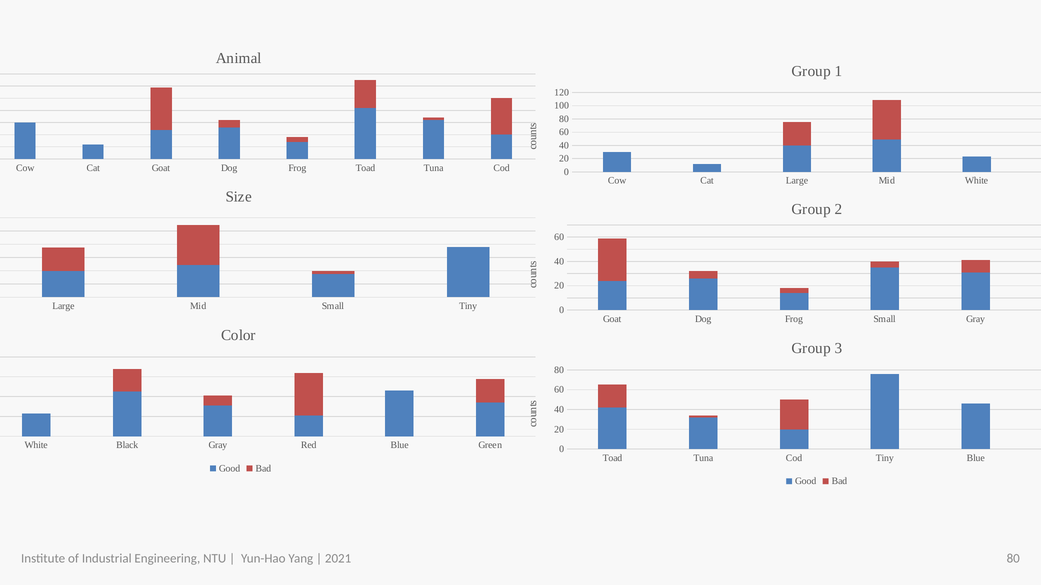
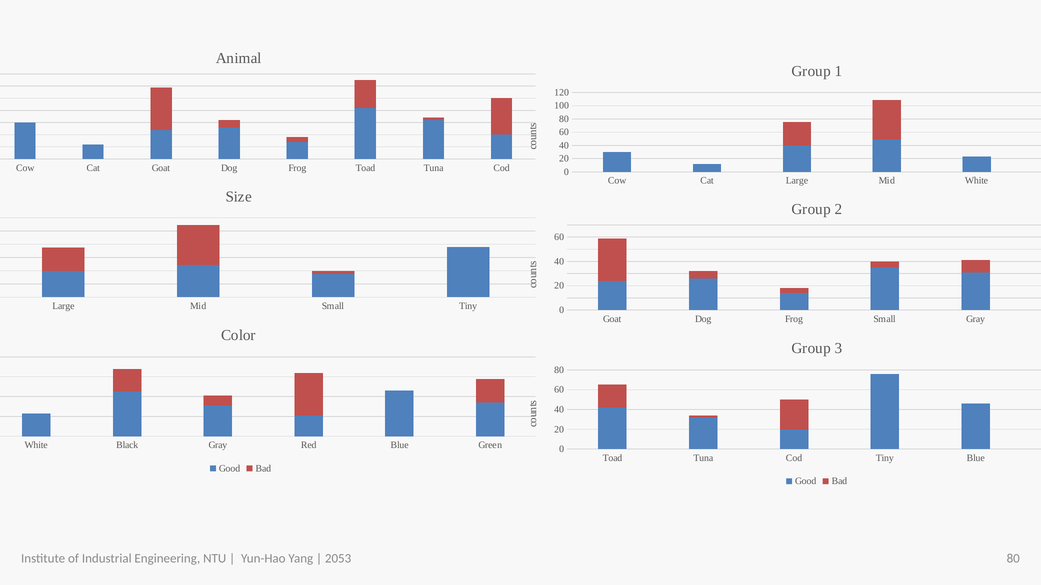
2021: 2021 -> 2053 (338, 559)
